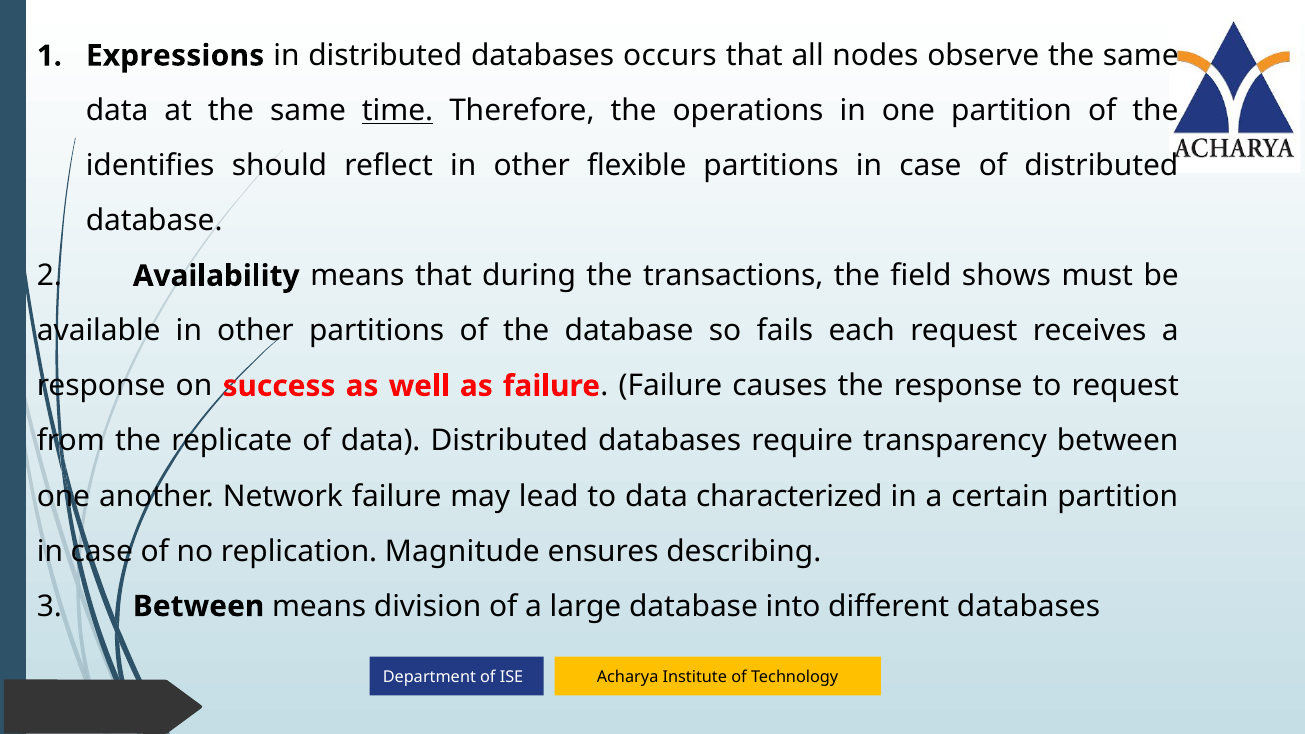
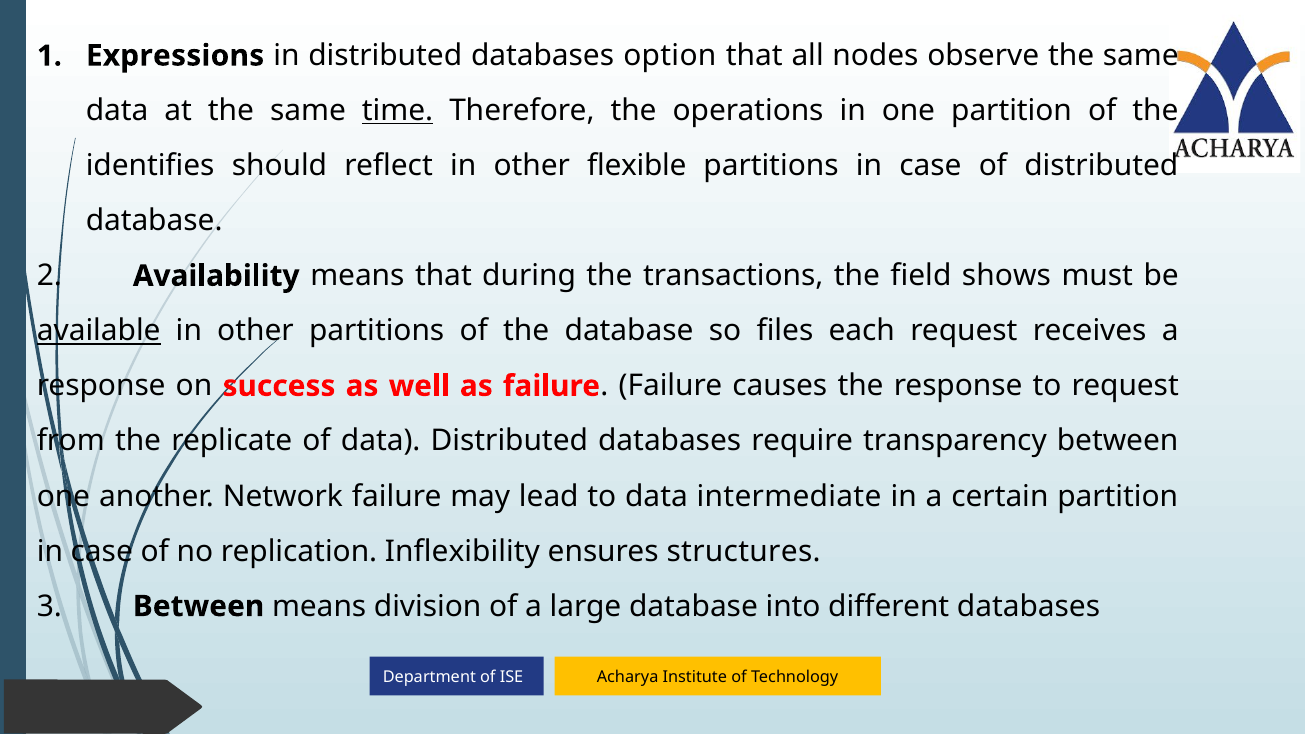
occurs: occurs -> option (670, 56)
available underline: none -> present (99, 331)
fails: fails -> files (785, 331)
characterized: characterized -> intermediate (789, 496)
Magnitude: Magnitude -> Inflexibility (462, 551)
describing: describing -> structures (744, 551)
